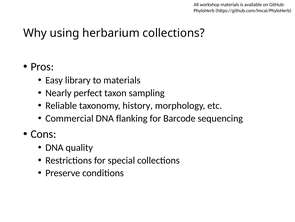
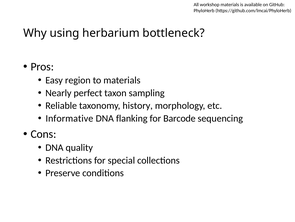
herbarium collections: collections -> bottleneck (174, 33)
library: library -> region (78, 80)
Commercial: Commercial -> Informative (69, 118)
